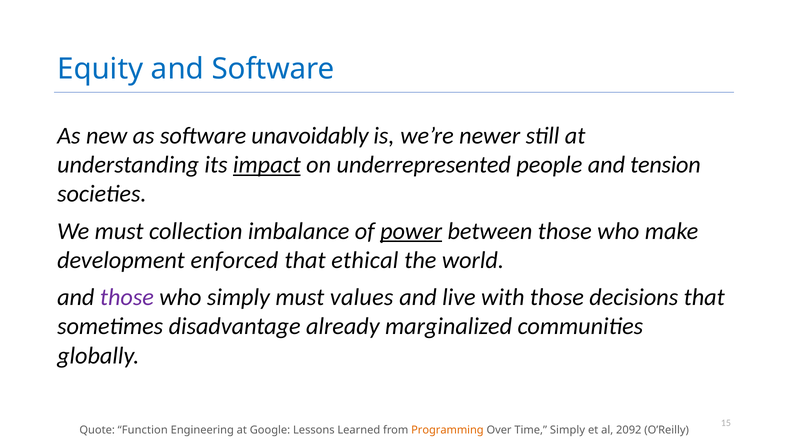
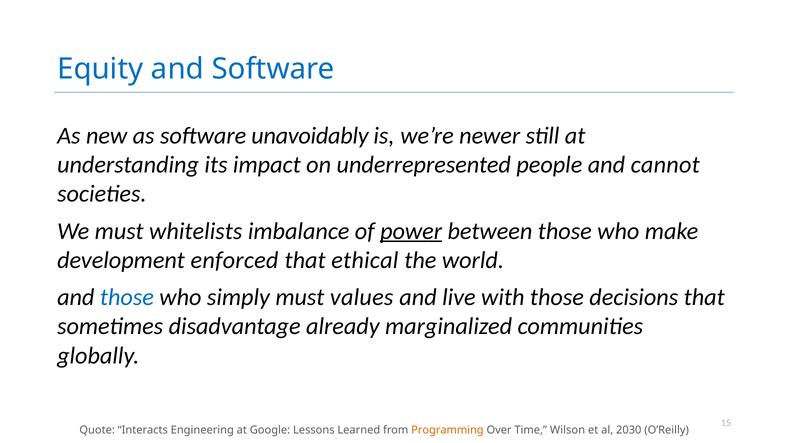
impact underline: present -> none (267, 165)
tension: tension -> cannot (665, 165)
collection: collection -> whitelists (196, 231)
those colour: purple -> blue (127, 298)
Function: Function -> Interacts (143, 430)
Time Simply: Simply -> Wilson (568, 430)
2092: 2092 -> 2030 (629, 430)
